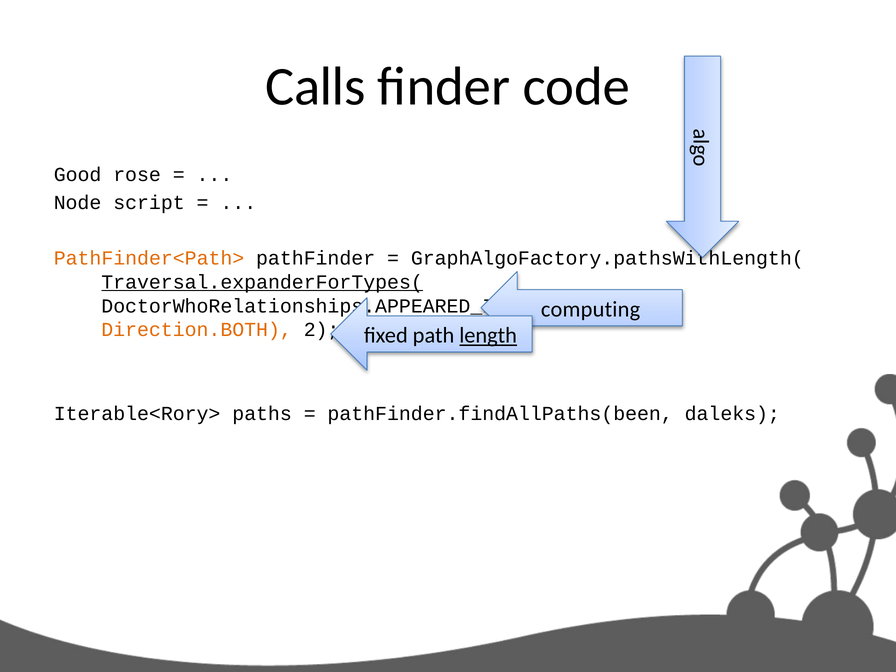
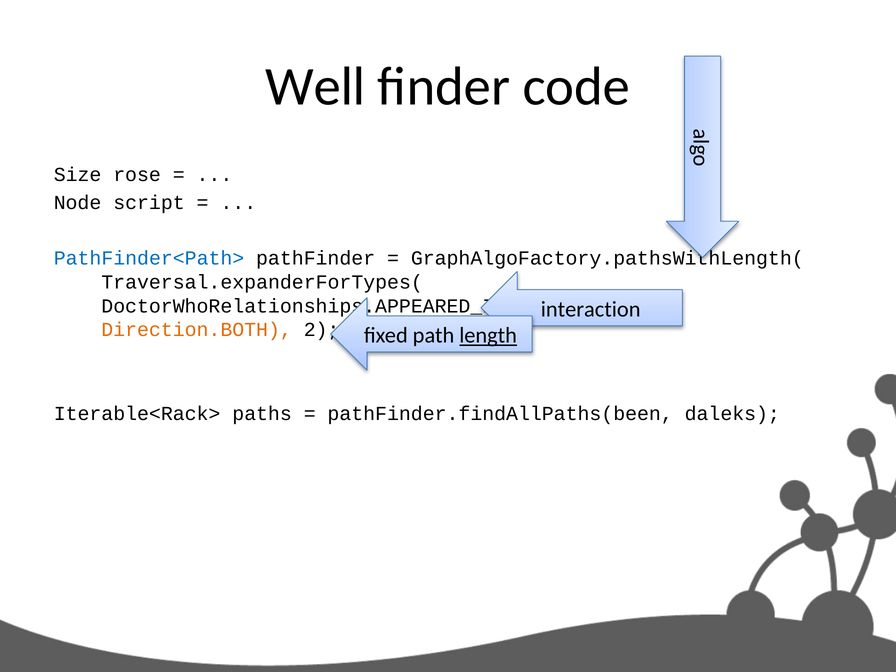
Calls: Calls -> Well (315, 87)
Good: Good -> Size (78, 175)
PathFinder<Path> colour: orange -> blue (149, 258)
Traversal.expanderForTypes( underline: present -> none (262, 282)
computing: computing -> interaction (591, 309)
Iterable<Rory>: Iterable<Rory> -> Iterable<Rack> (137, 413)
